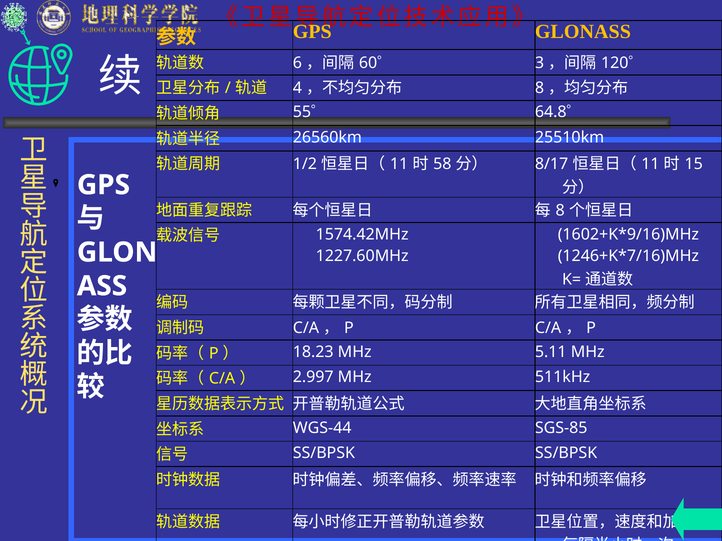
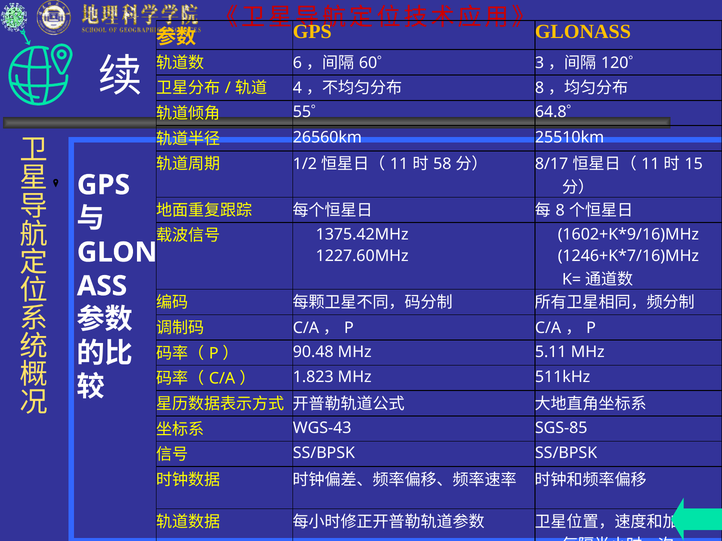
1574.42MHz: 1574.42MHz -> 1375.42MHz (362, 234)
18.23: 18.23 -> 90.48 (313, 352)
2.997: 2.997 -> 1.823 (313, 377)
WGS-44: WGS-44 -> WGS-43 (322, 428)
